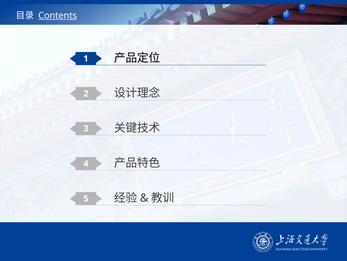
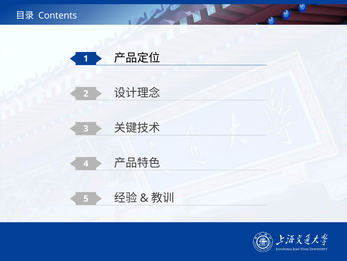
Contents underline: present -> none (58, 16)
